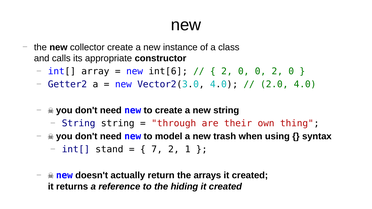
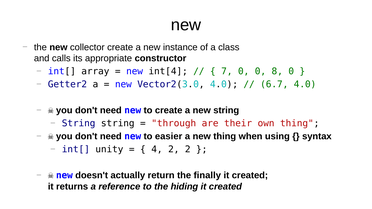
int[6: int[6 -> int[4 (168, 71)
2: 2 -> 7 (227, 71)
0 2: 2 -> 8 (277, 71)
2.0: 2.0 -> 6.7 (274, 84)
model: model -> easier (169, 137)
new trash: trash -> thing (225, 137)
stand: stand -> unity (109, 150)
7: 7 -> 4 (157, 150)
2 1: 1 -> 2 (188, 150)
arrays: arrays -> finally (207, 176)
